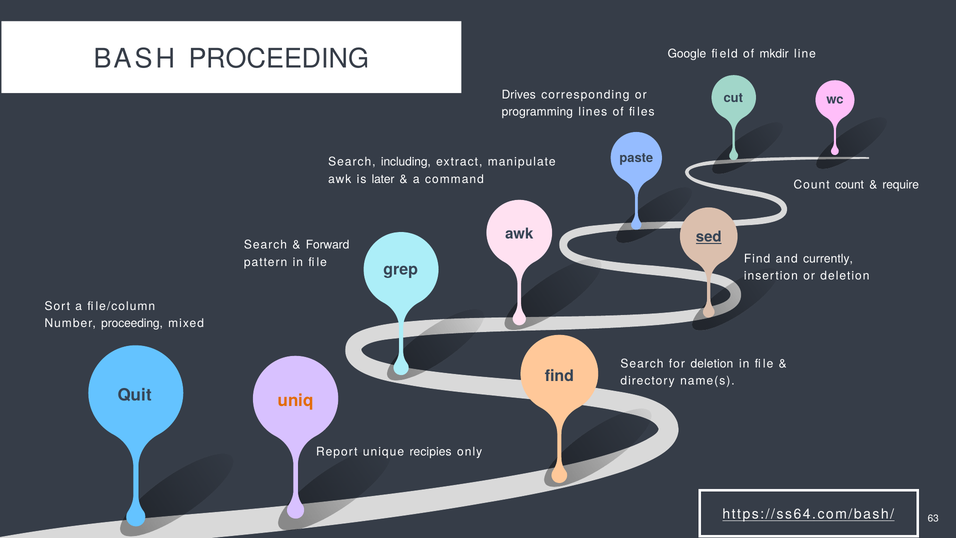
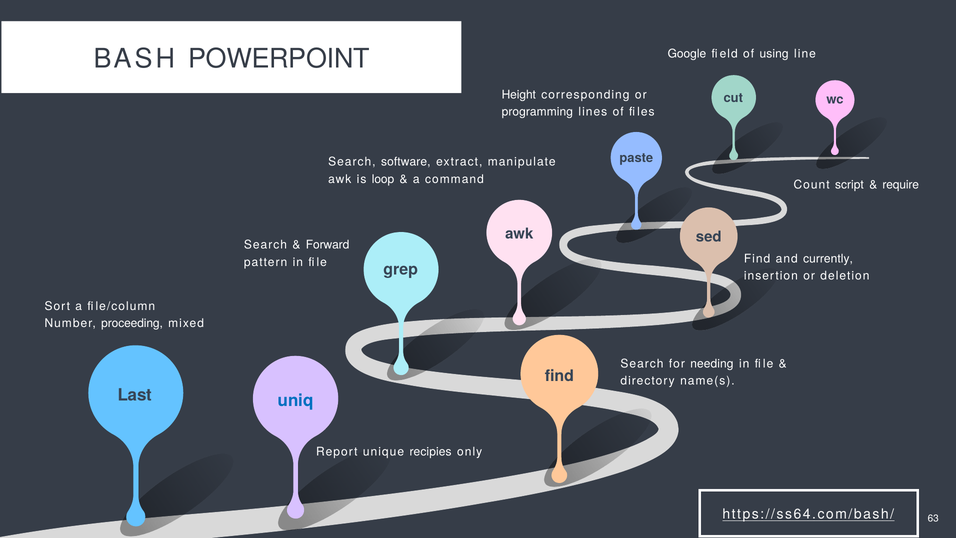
BASH PROCEEDING: PROCEEDING -> POWERPOINT (279, 59)
mkdir: mkdir -> using (774, 54)
Drives: Drives -> Height (519, 95)
including: including -> software (406, 162)
later: later -> loop (383, 179)
Count count: count -> script (849, 185)
sed underline: present -> none (709, 237)
for deletion: deletion -> needing (712, 364)
Quit: Quit -> Last (135, 395)
uniq colour: orange -> blue (296, 401)
